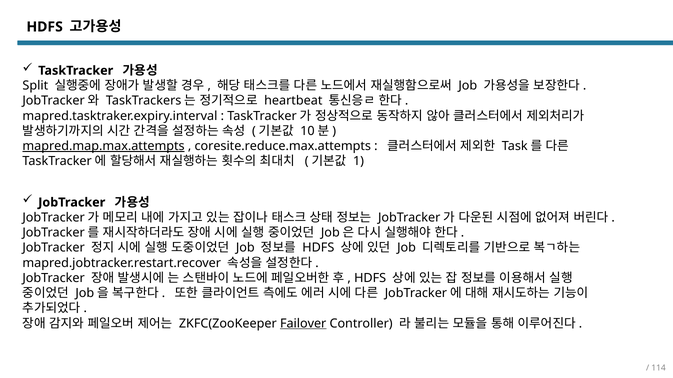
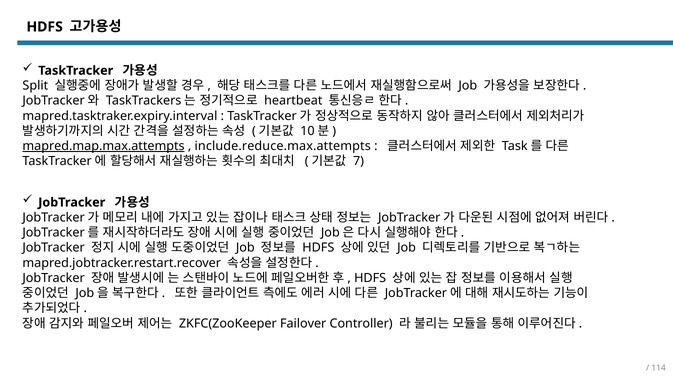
coresite.reduce.max.attempts: coresite.reduce.max.attempts -> include.reduce.max.attempts (283, 146)
1: 1 -> 7 (359, 162)
Failover underline: present -> none (303, 324)
